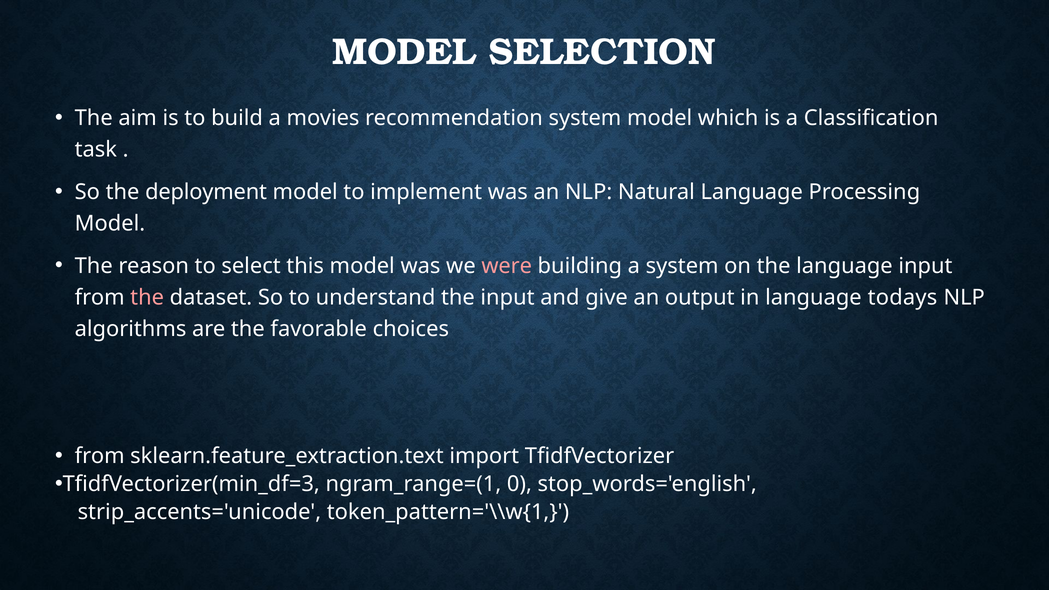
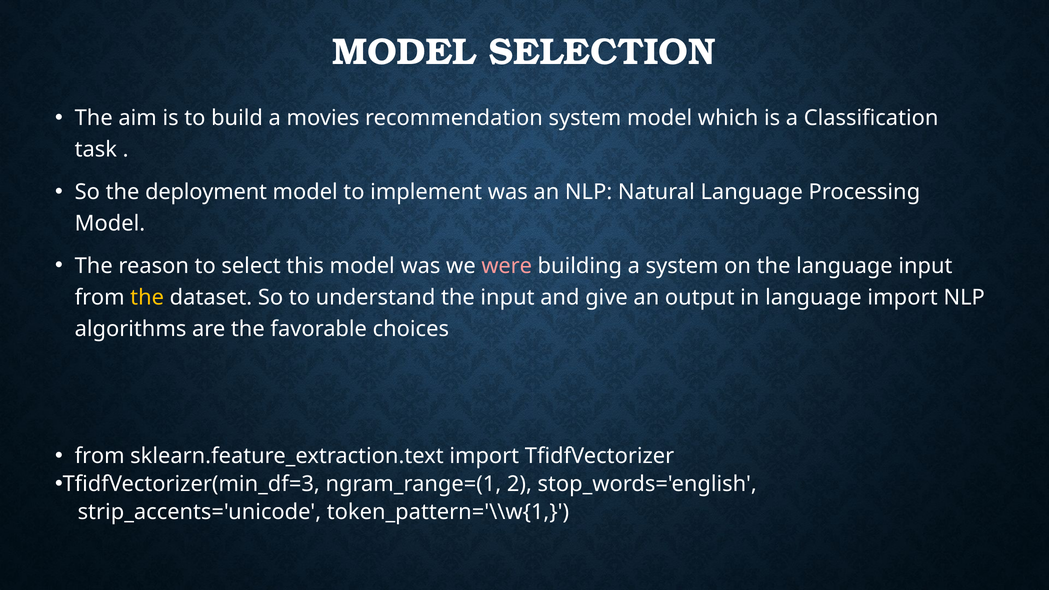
the colour: pink -> yellow (147, 297)
language todays: todays -> import (903, 297)
0: 0 -> 2 (519, 484)
